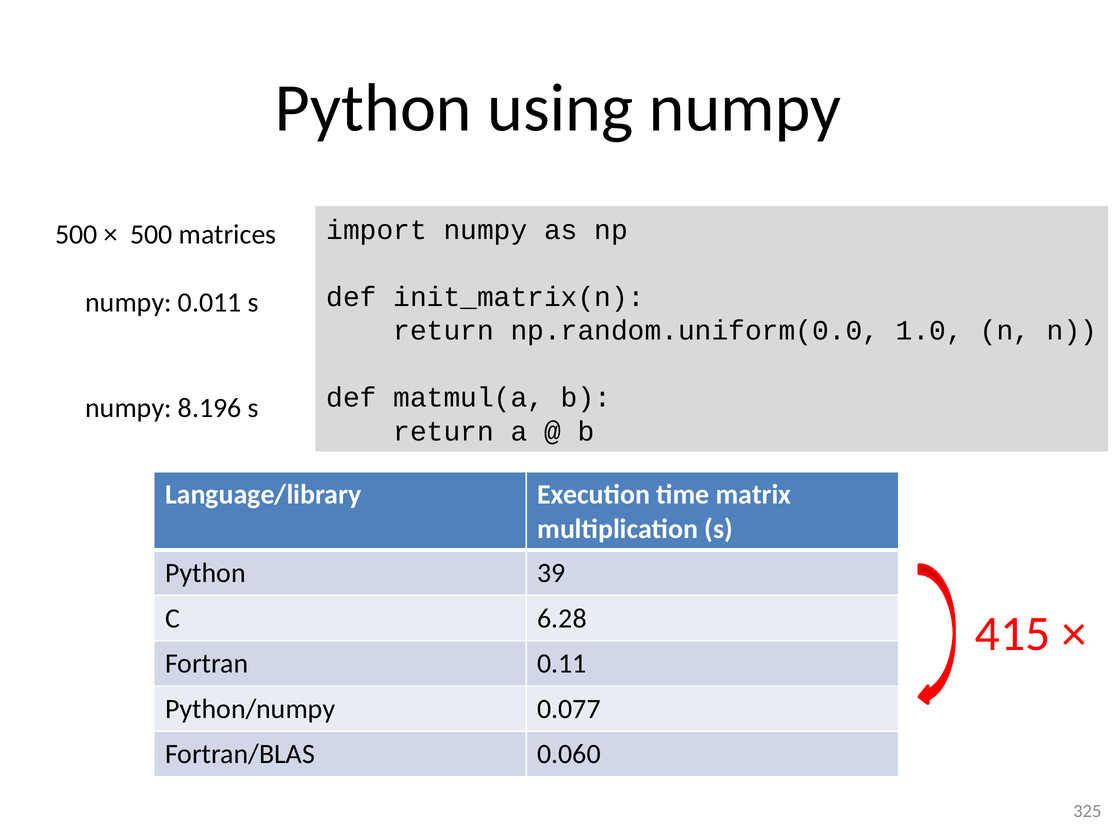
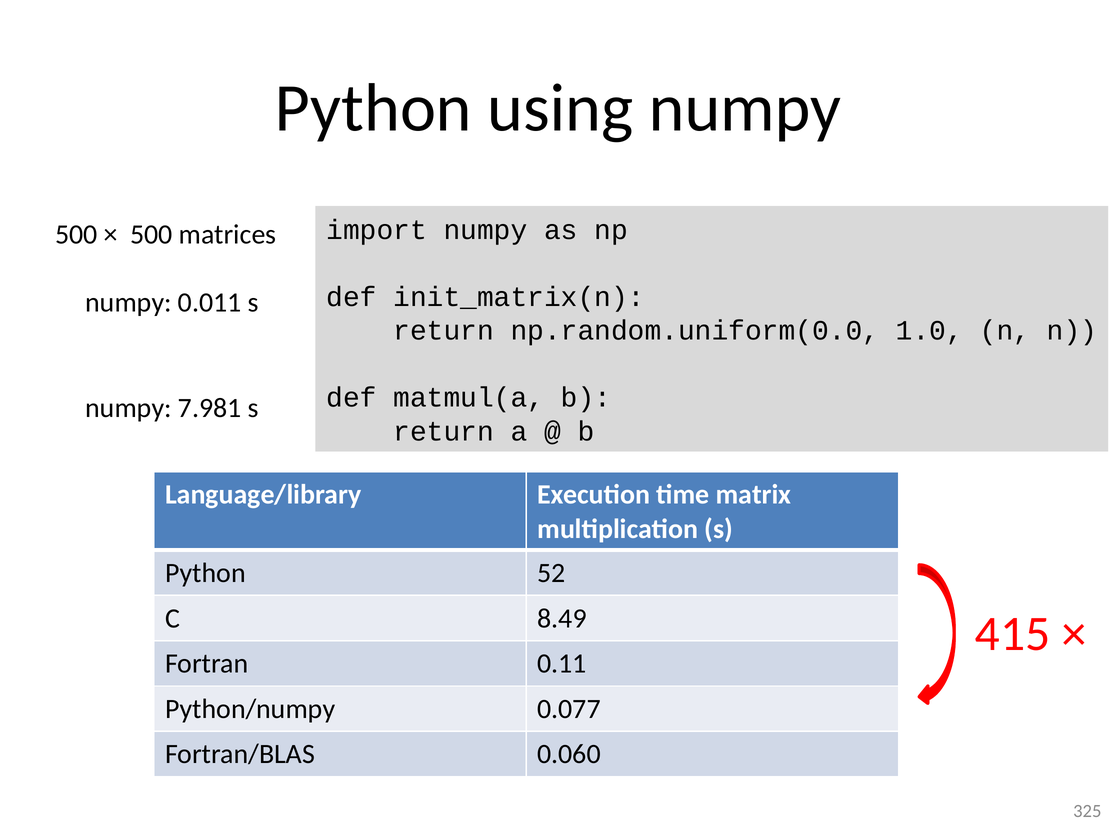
8.196: 8.196 -> 7.981 (210, 408)
39: 39 -> 52 (551, 573)
6.28: 6.28 -> 8.49 (562, 618)
